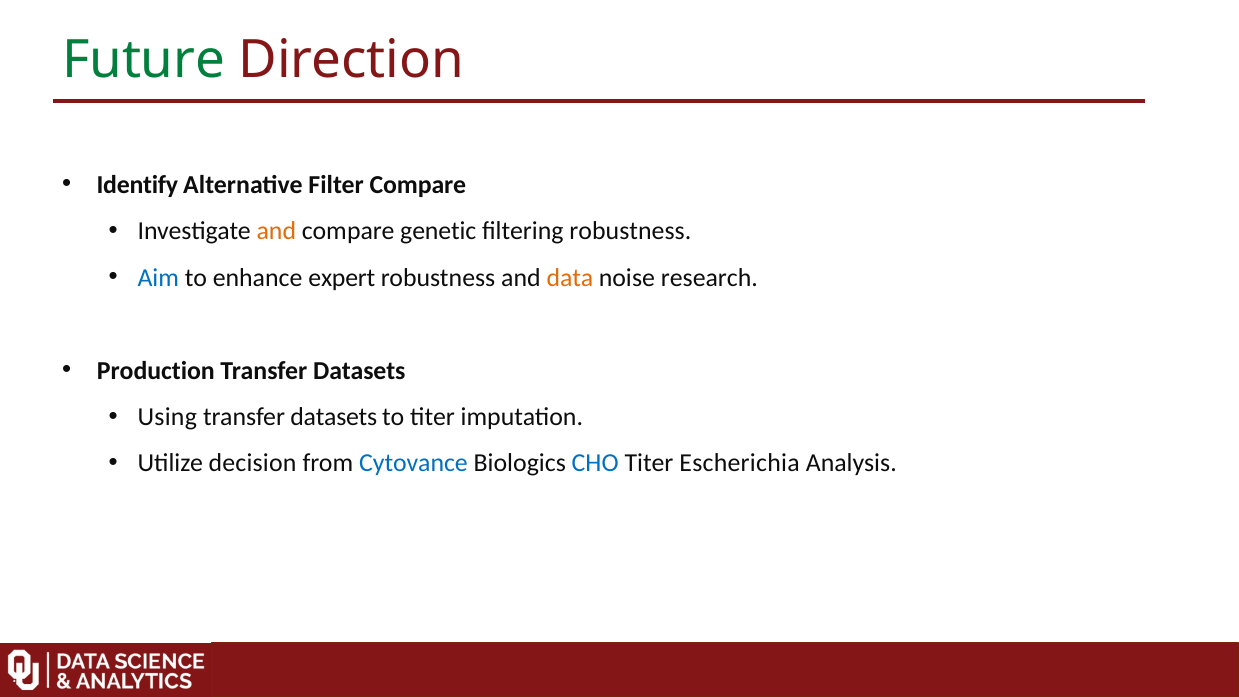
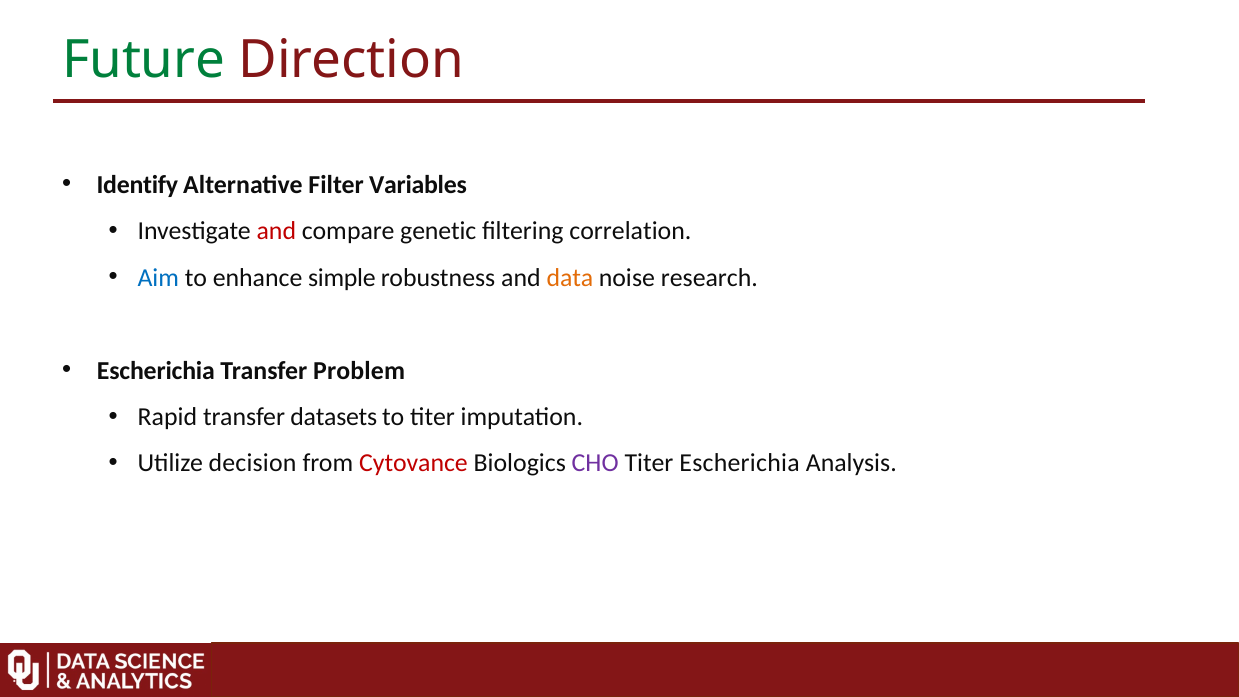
Filter Compare: Compare -> Variables (418, 185)
and colour: orange -> red (276, 231)
filtering robustness: robustness -> correlation (630, 231)
expert: expert -> simple (342, 278)
Production: Production -> Escherichia (156, 370)
Datasets: Datasets -> Problem (359, 370)
Using: Using -> Rapid (167, 417)
Cytovance colour: blue -> red (413, 463)
CHO colour: blue -> purple (595, 463)
